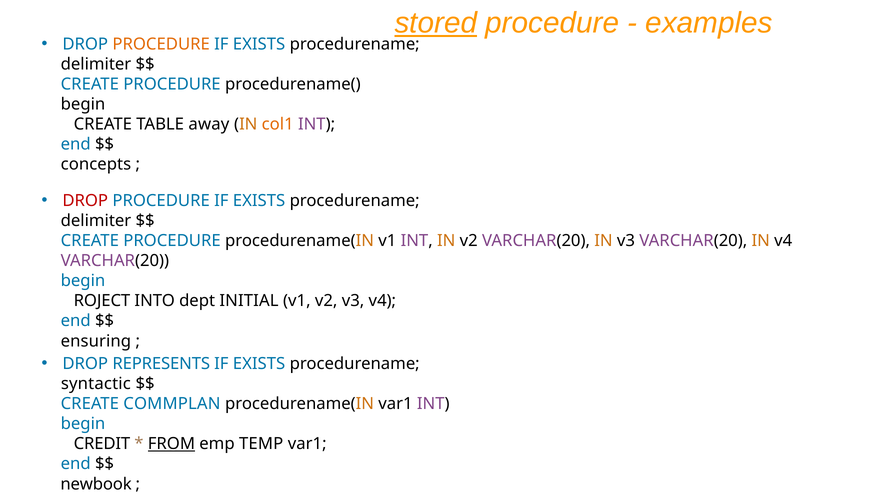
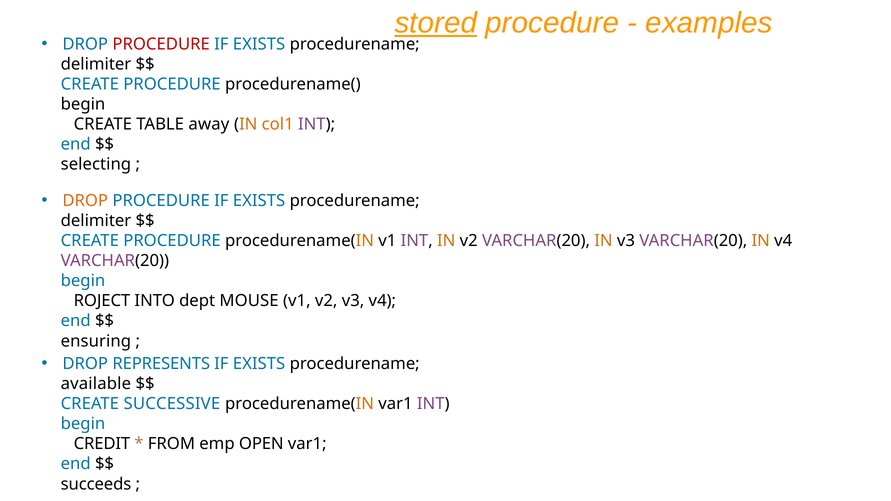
PROCEDURE colour: orange -> red (161, 44)
concepts: concepts -> selecting (96, 164)
DROP colour: red -> orange (85, 201)
INITIAL: INITIAL -> MOUSE (249, 301)
syntactic: syntactic -> available (96, 384)
COMMPLAN: COMMPLAN -> SUCCESSIVE (172, 404)
FROM underline: present -> none (171, 444)
TEMP: TEMP -> OPEN (261, 444)
newbook: newbook -> succeeds (96, 484)
